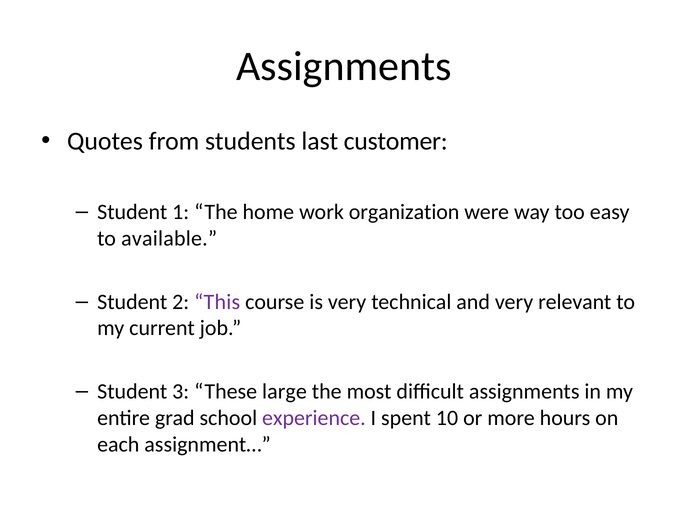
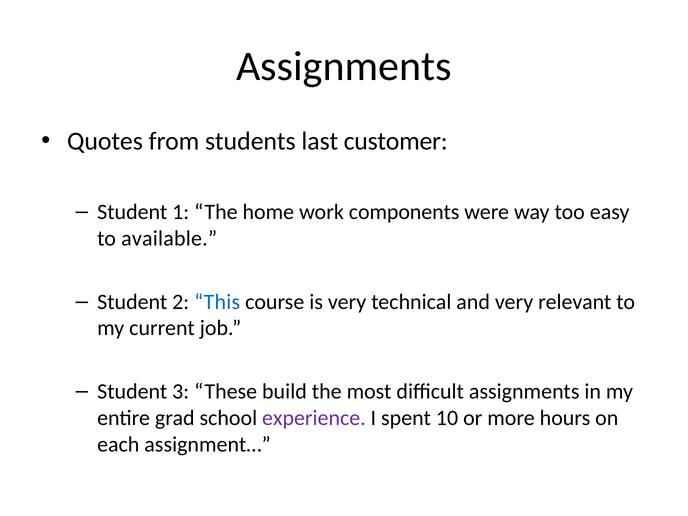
organization: organization -> components (404, 212)
This colour: purple -> blue (217, 302)
large: large -> build (284, 392)
